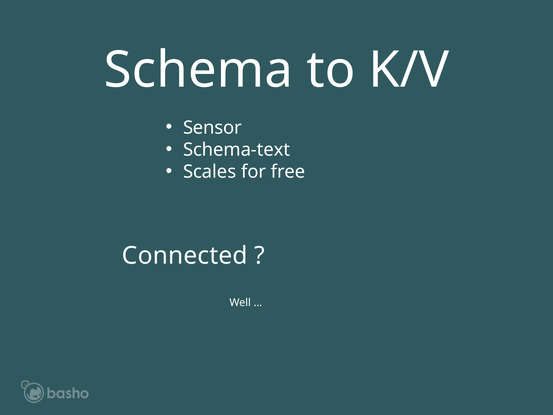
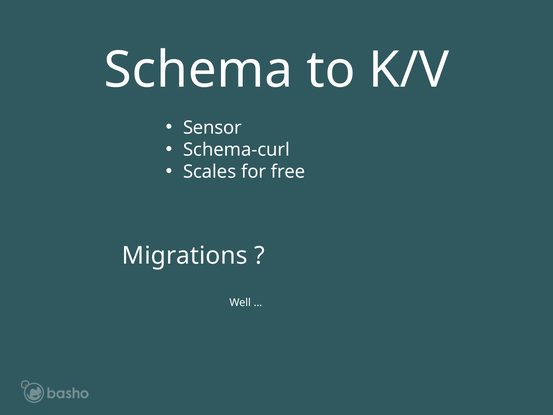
Schema-text: Schema-text -> Schema-curl (237, 150)
Connected: Connected -> Migrations (185, 256)
